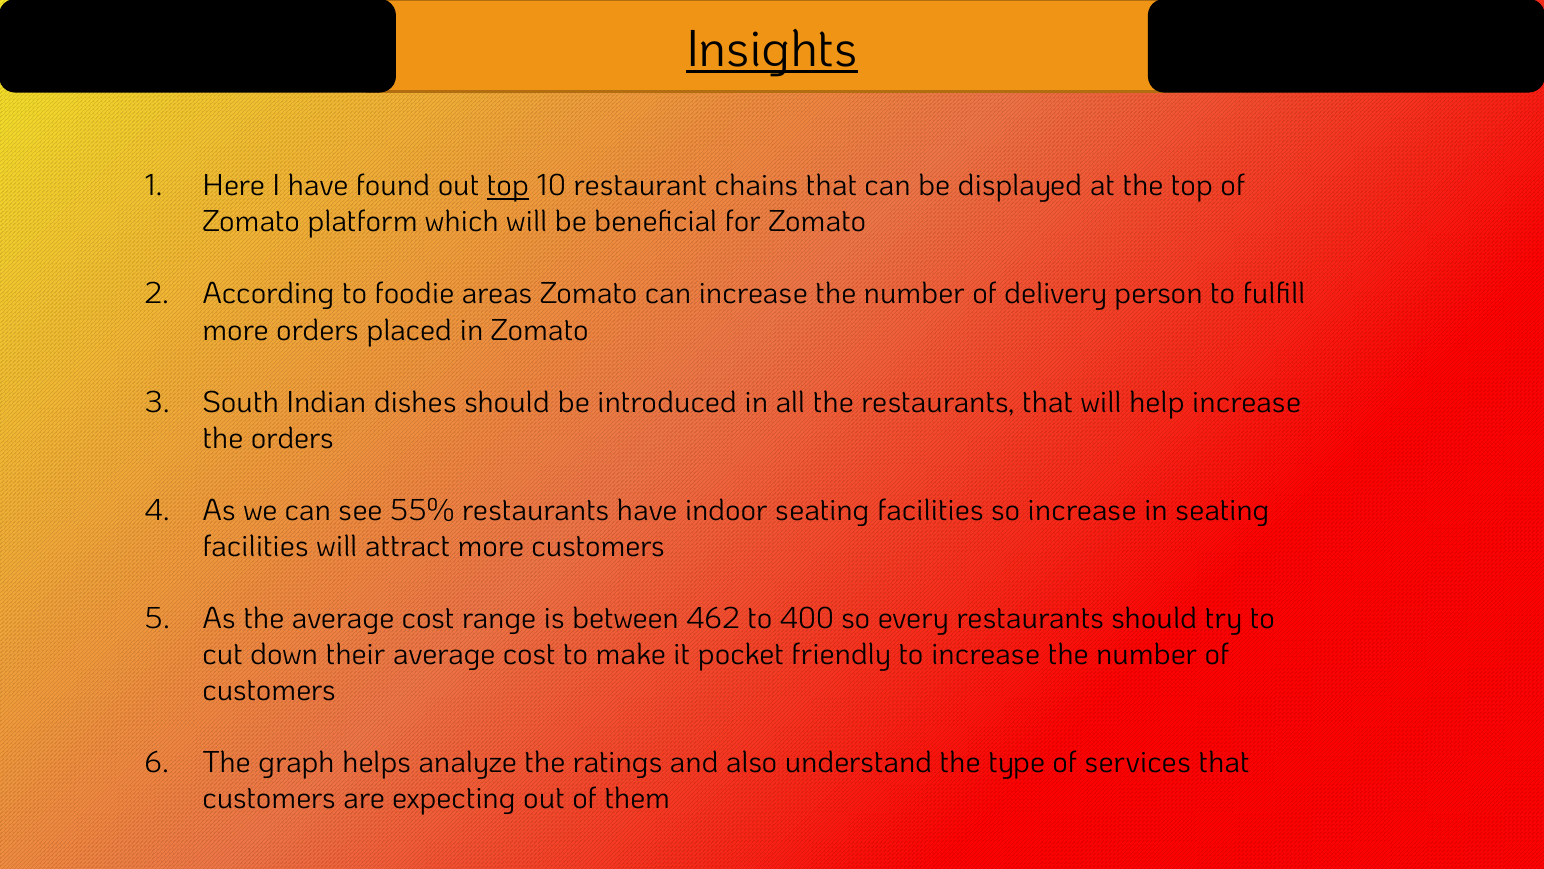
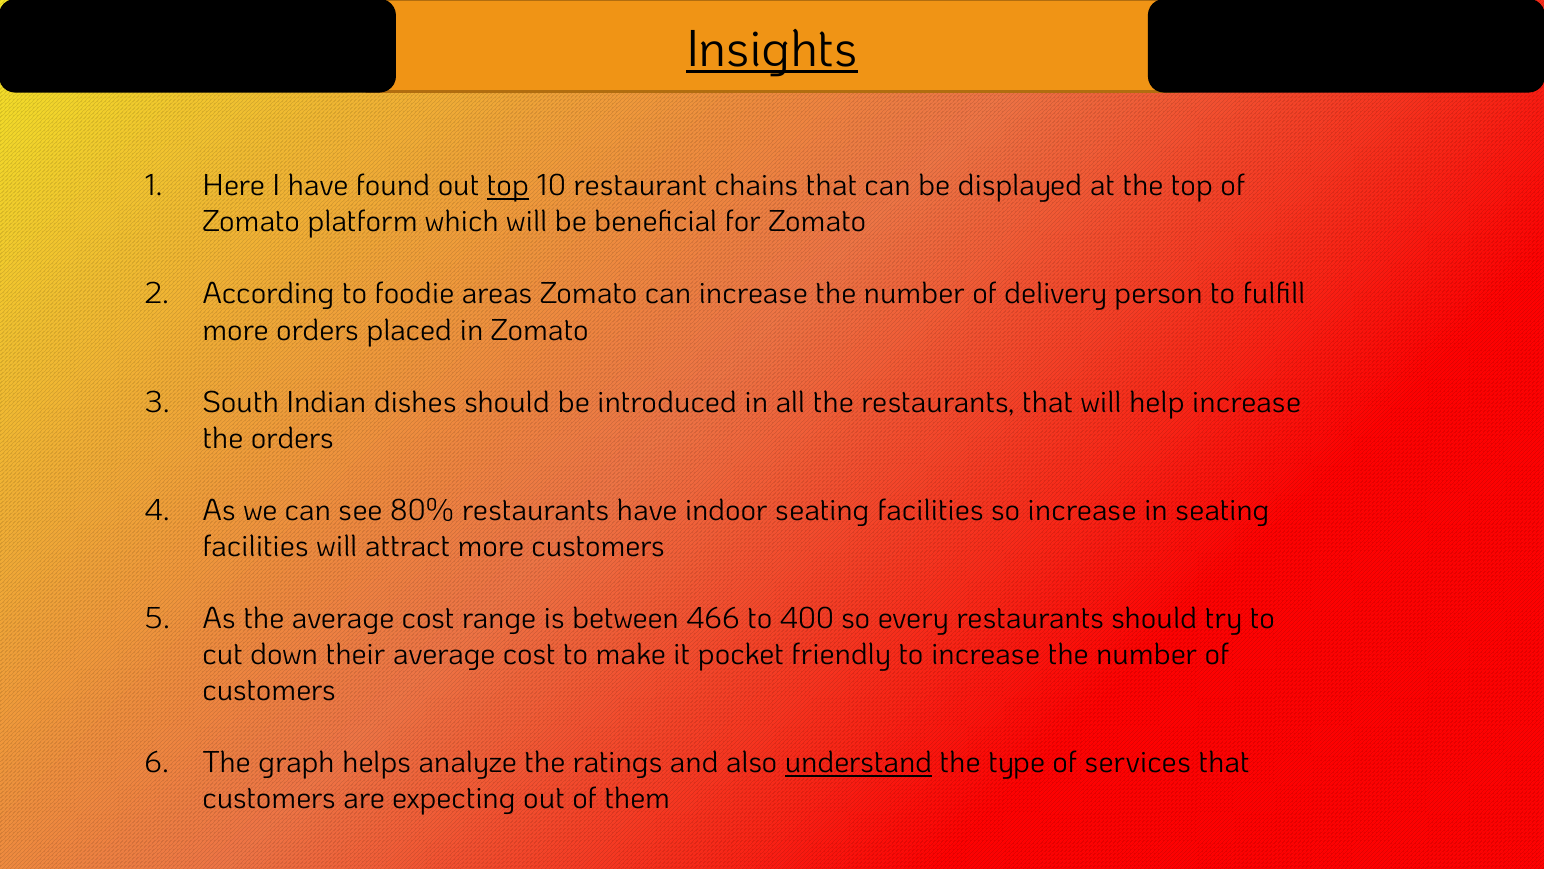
55%: 55% -> 80% (422, 510)
462: 462 -> 466 (713, 618)
understand underline: none -> present (859, 763)
